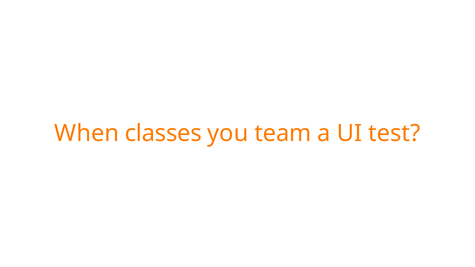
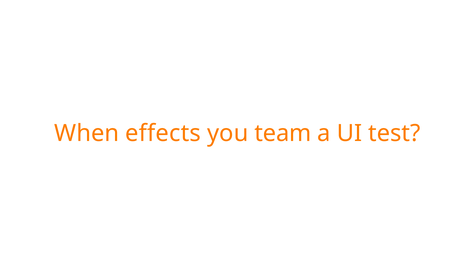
classes: classes -> effects (163, 133)
